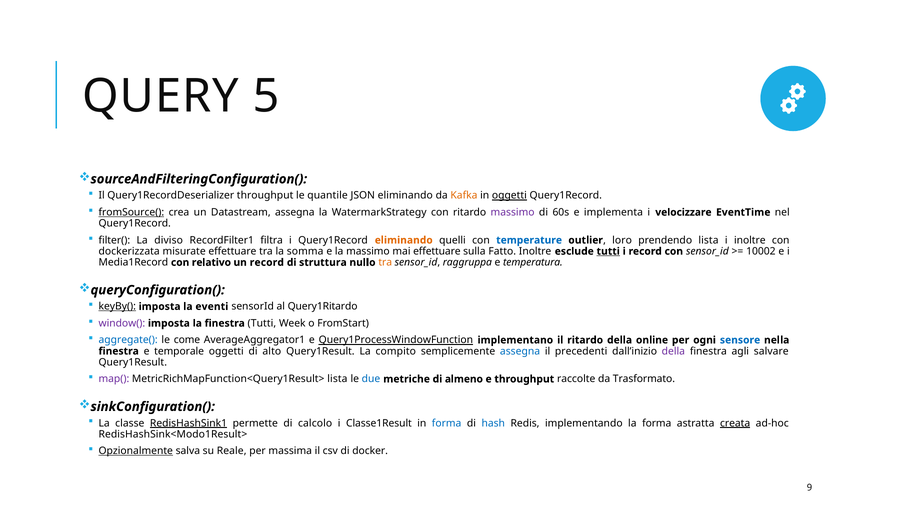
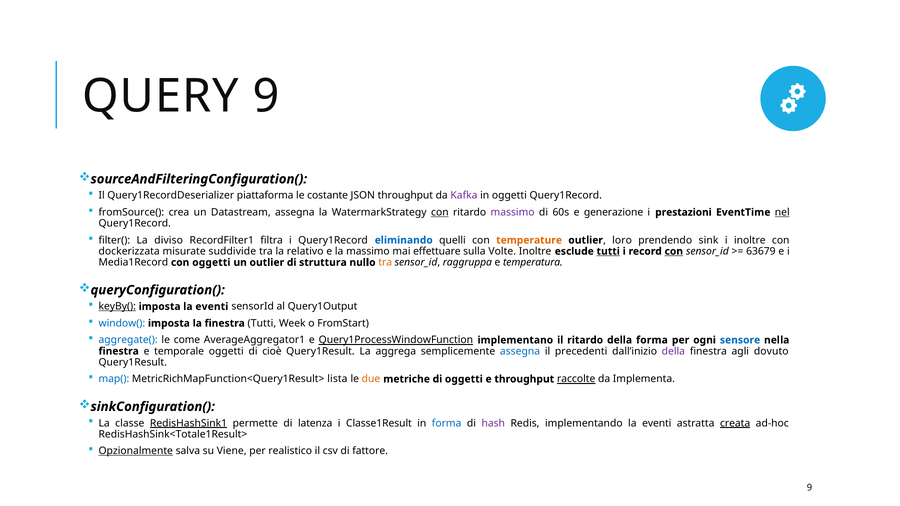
QUERY 5: 5 -> 9 (266, 97)
Query1RecordDeserializer throughput: throughput -> piattaforma (265, 196)
quantile: quantile -> costante (328, 196)
JSON eliminando: eliminando -> throughput (405, 196)
Kafka colour: orange -> purple (464, 196)
oggetti underline: present -> none (509, 196)
fromSource( underline: present -> none (131, 212)
con underline: none -> present (440, 212)
implementa: implementa -> generazione (614, 212)
velocizzare: velocizzare -> prestazioni (683, 212)
nel underline: none -> present (782, 212)
eliminando colour: orange -> blue (404, 240)
temperature colour: blue -> orange (529, 240)
prendendo lista: lista -> sink (708, 240)
misurate effettuare: effettuare -> suddivide (232, 251)
somma: somma -> relativo (305, 251)
Fatto: Fatto -> Volte (502, 251)
con underline: none -> present (674, 251)
10002: 10002 -> 63679 (761, 251)
con relativo: relativo -> oggetti (211, 263)
un record: record -> outlier (267, 263)
Query1Ritardo: Query1Ritardo -> Query1Output (323, 307)
window( colour: purple -> blue (122, 323)
della online: online -> forma (652, 340)
alto: alto -> cioè (272, 351)
compito: compito -> aggrega (396, 351)
salvare: salvare -> dovuto (771, 351)
map( colour: purple -> blue (114, 379)
due colour: blue -> orange (371, 379)
di almeno: almeno -> oggetti (464, 379)
raccolte underline: none -> present (576, 379)
Trasformato: Trasformato -> Implementa (644, 379)
calcolo: calcolo -> latenza (315, 423)
hash colour: blue -> purple (493, 423)
implementando la forma: forma -> eventi (657, 423)
RedisHashSink<Modo1Result>: RedisHashSink<Modo1Result> -> RedisHashSink<Totale1Result> (173, 434)
Reale: Reale -> Viene (232, 451)
massima: massima -> realistico (290, 451)
docker: docker -> fattore (370, 451)
